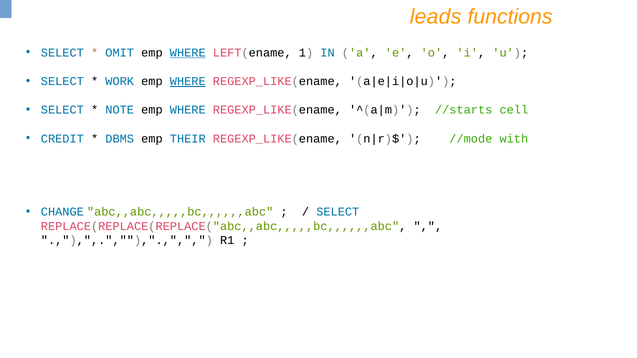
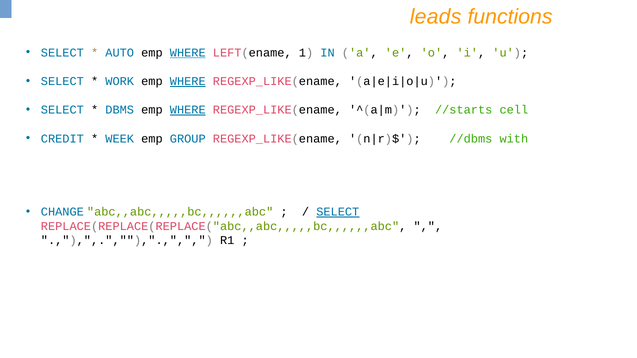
OMIT: OMIT -> AUTO (120, 53)
NOTE: NOTE -> DBMS (120, 110)
WHERE underline: none -> present (188, 110)
DBMS: DBMS -> WEEK (120, 139)
THEIR: THEIR -> GROUP (188, 139)
//mode: //mode -> //dbms (471, 139)
SELECT underline: none -> present (338, 212)
